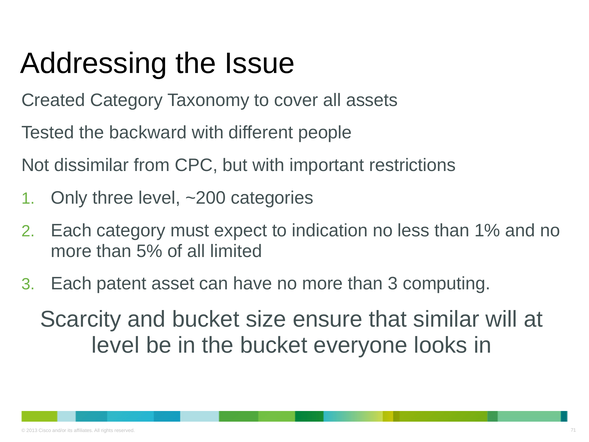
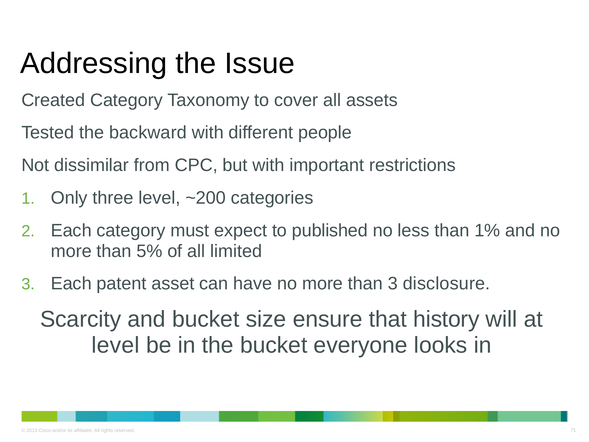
indication: indication -> published (330, 230)
computing: computing -> disclosure (447, 284)
similar: similar -> history (446, 319)
